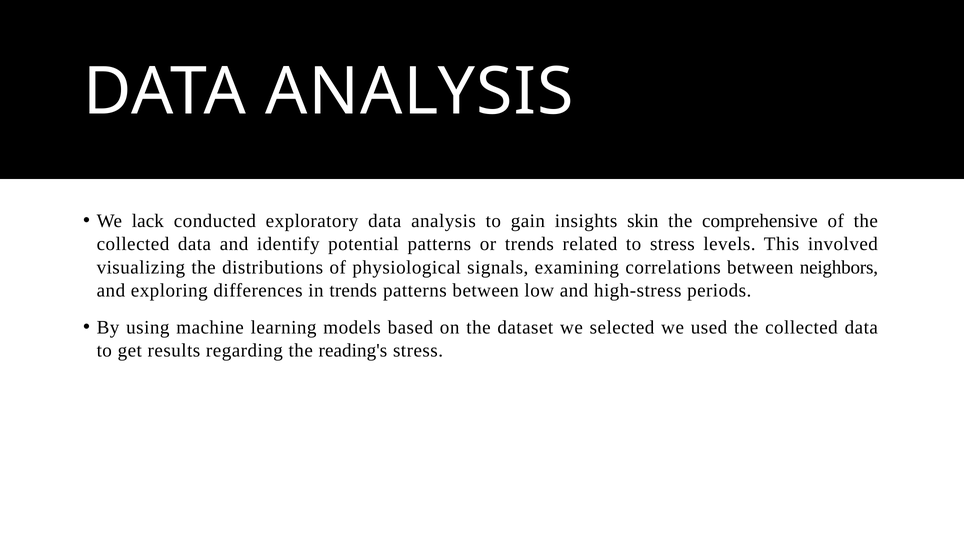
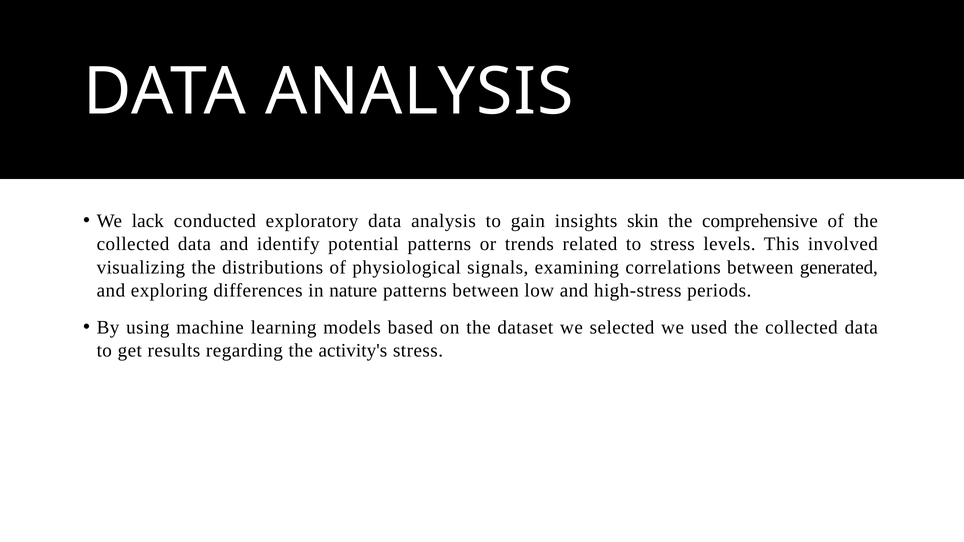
neighbors: neighbors -> generated (839, 267)
in trends: trends -> nature (353, 290)
reading's: reading's -> activity's (353, 351)
